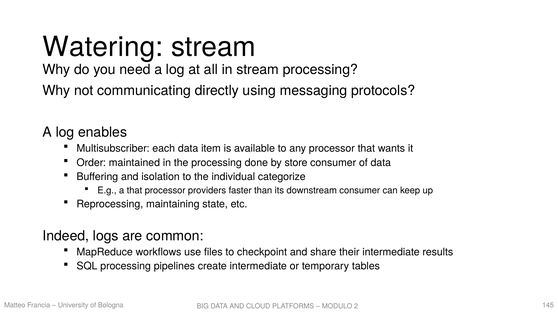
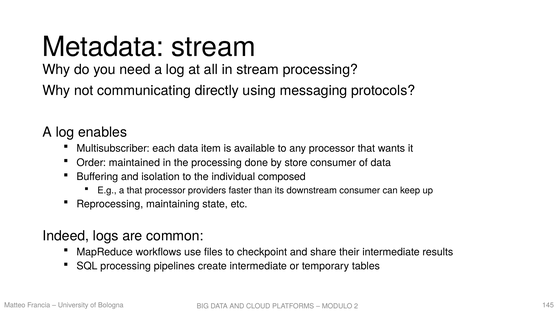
Watering: Watering -> Metadata (103, 47)
categorize: categorize -> composed (282, 177)
